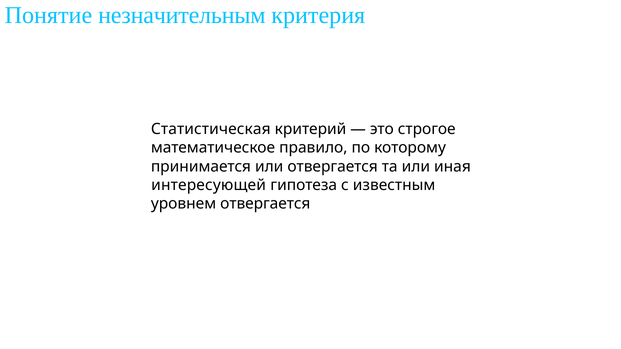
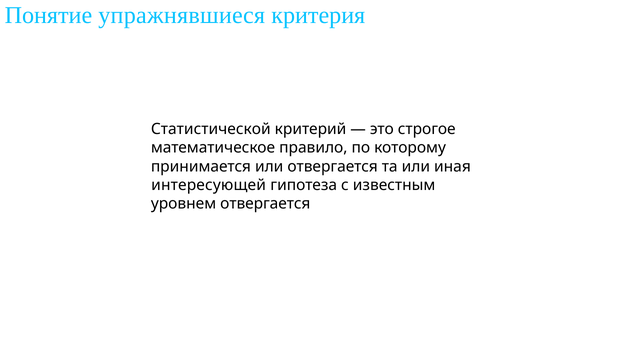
незначительным: незначительным -> упражнявшиеся (182, 15)
Статистическая: Статистическая -> Статистической (211, 129)
